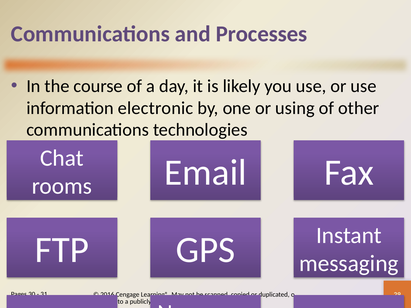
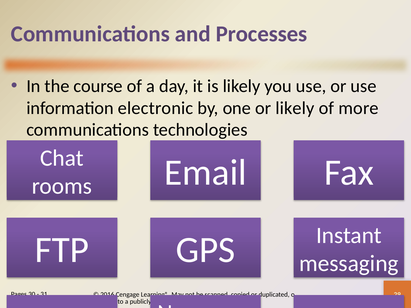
or using: using -> likely (295, 108)
other: other -> more (359, 108)
